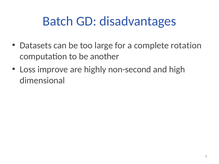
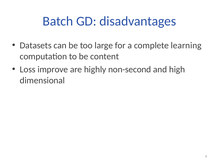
rotation: rotation -> learning (186, 46)
another: another -> content (105, 56)
